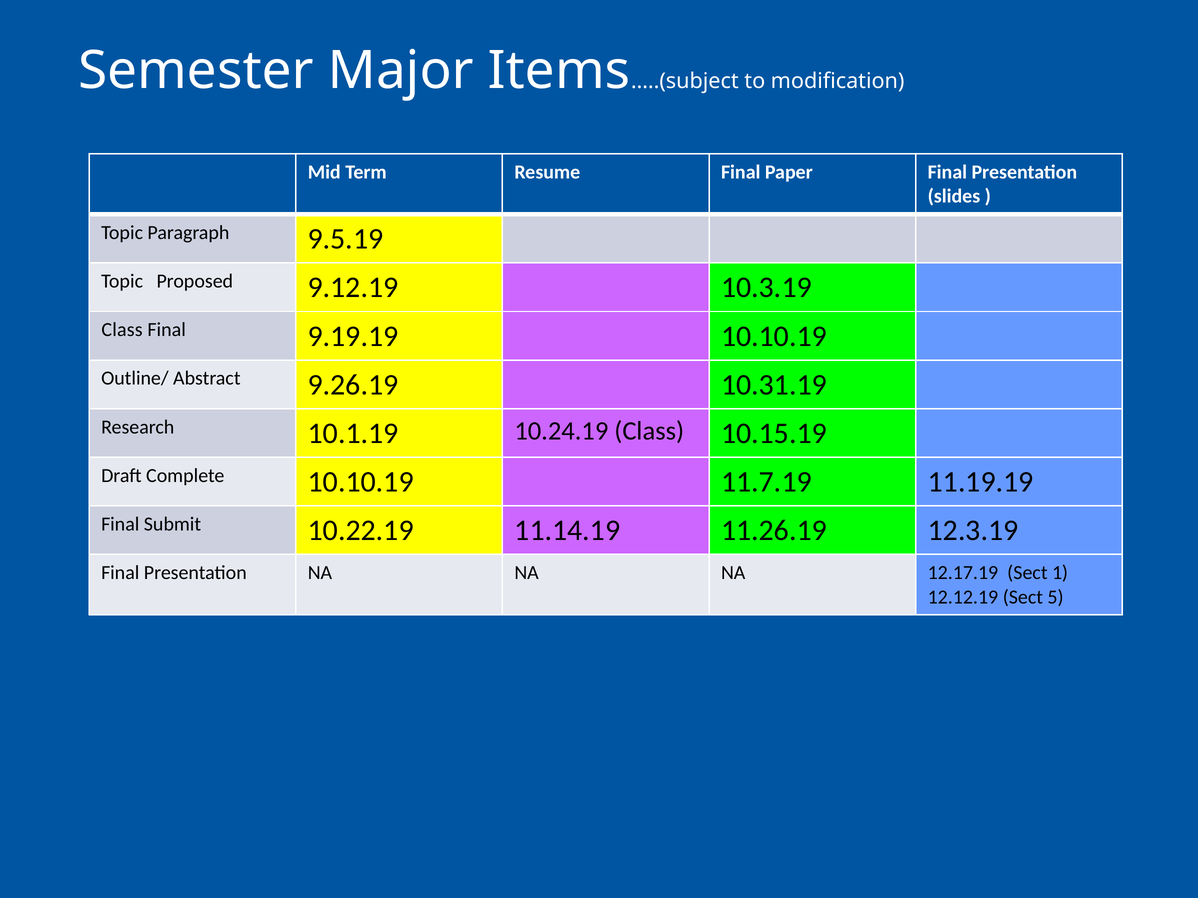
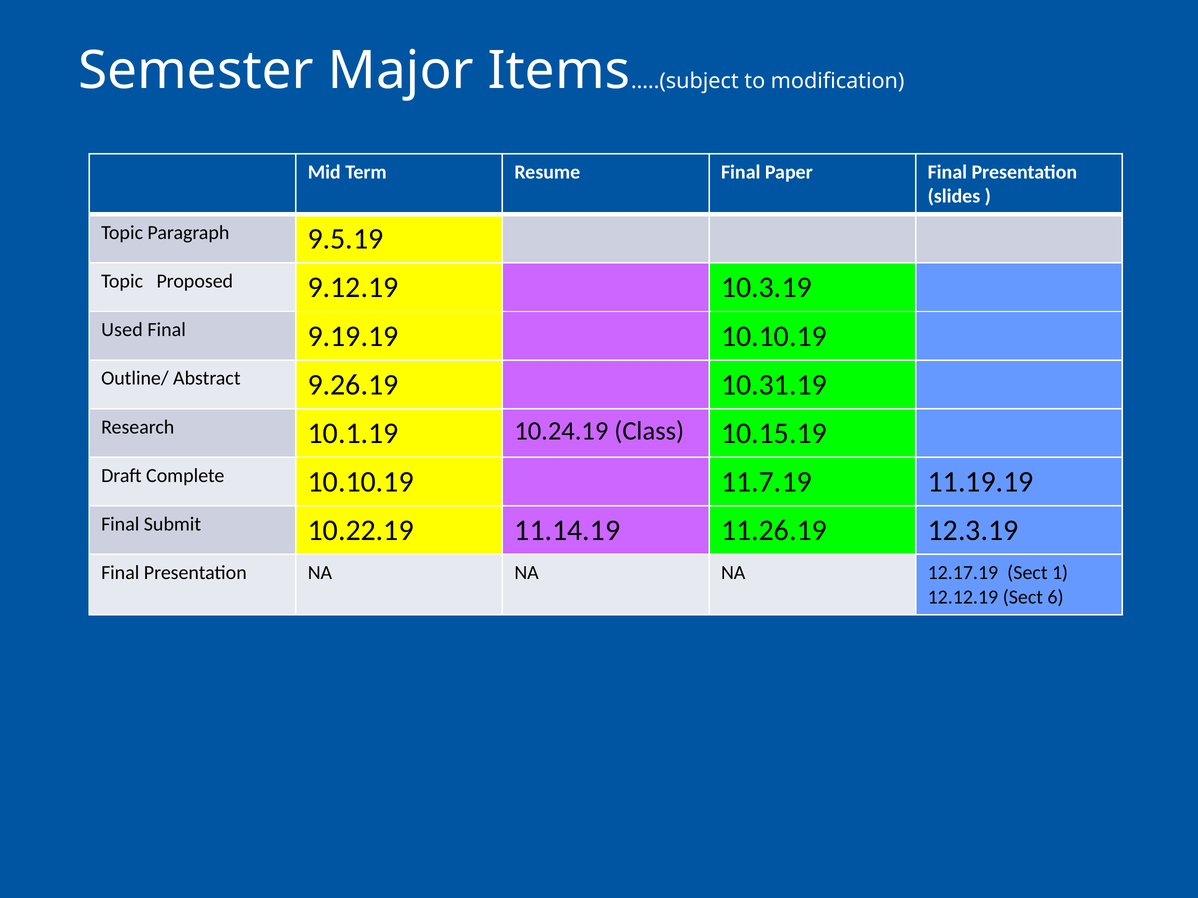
Class: Class -> Used (122, 330)
5: 5 -> 6 (1056, 597)
